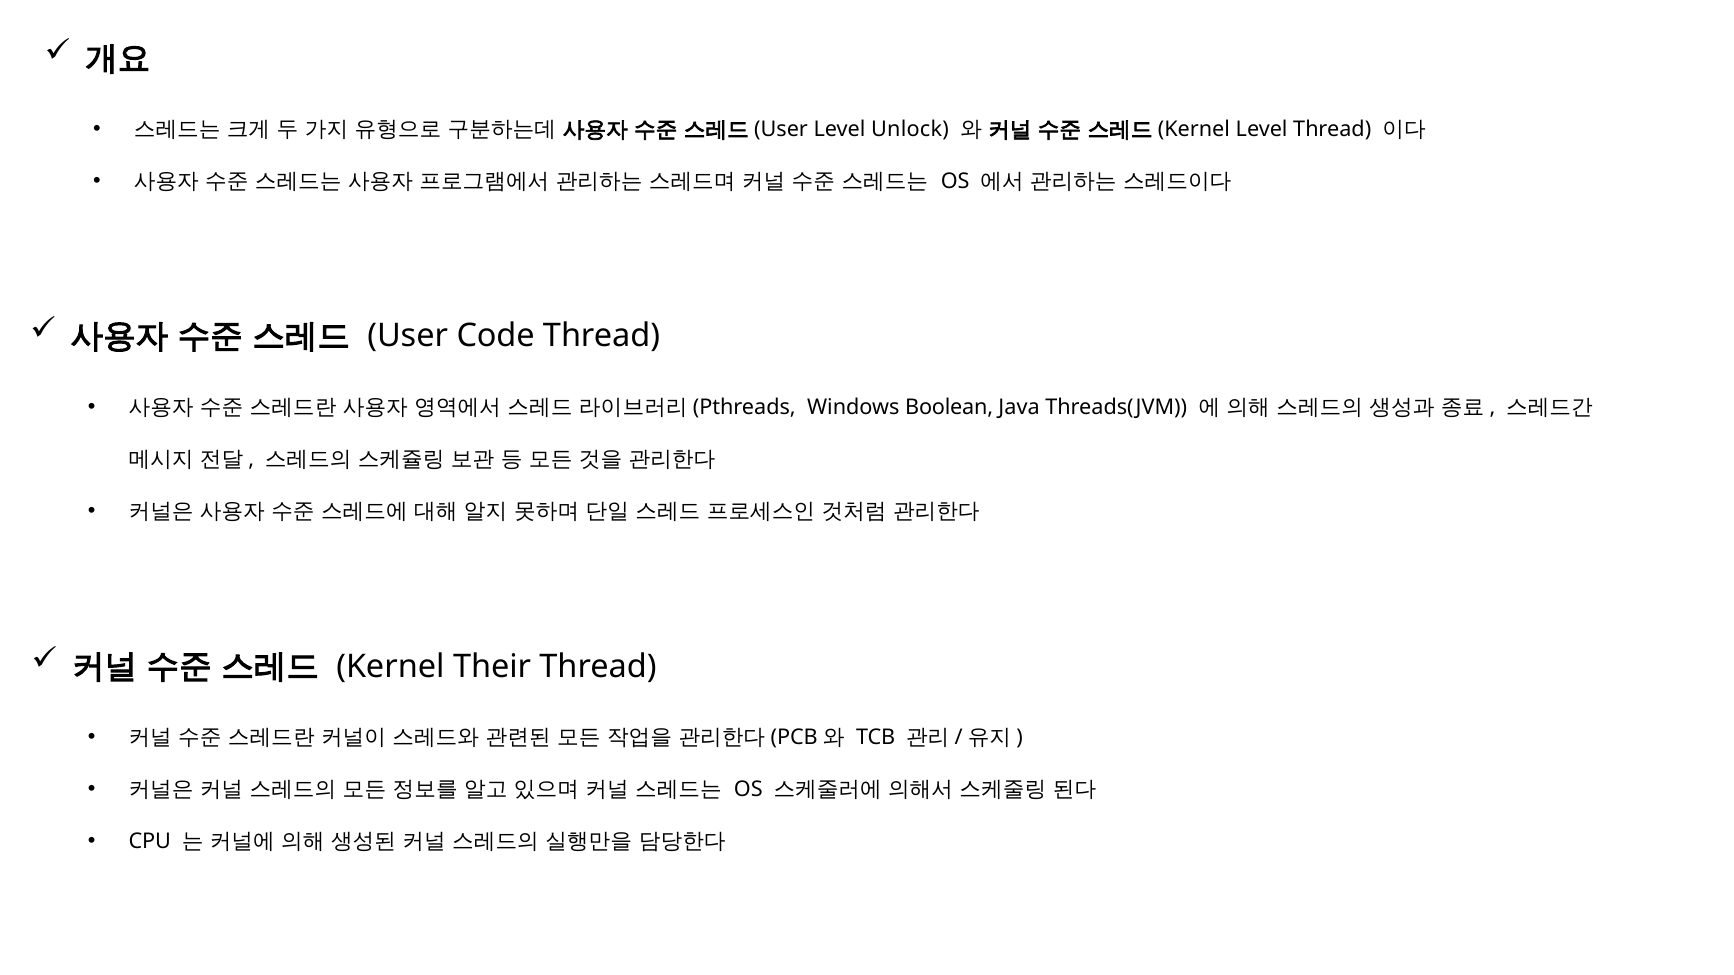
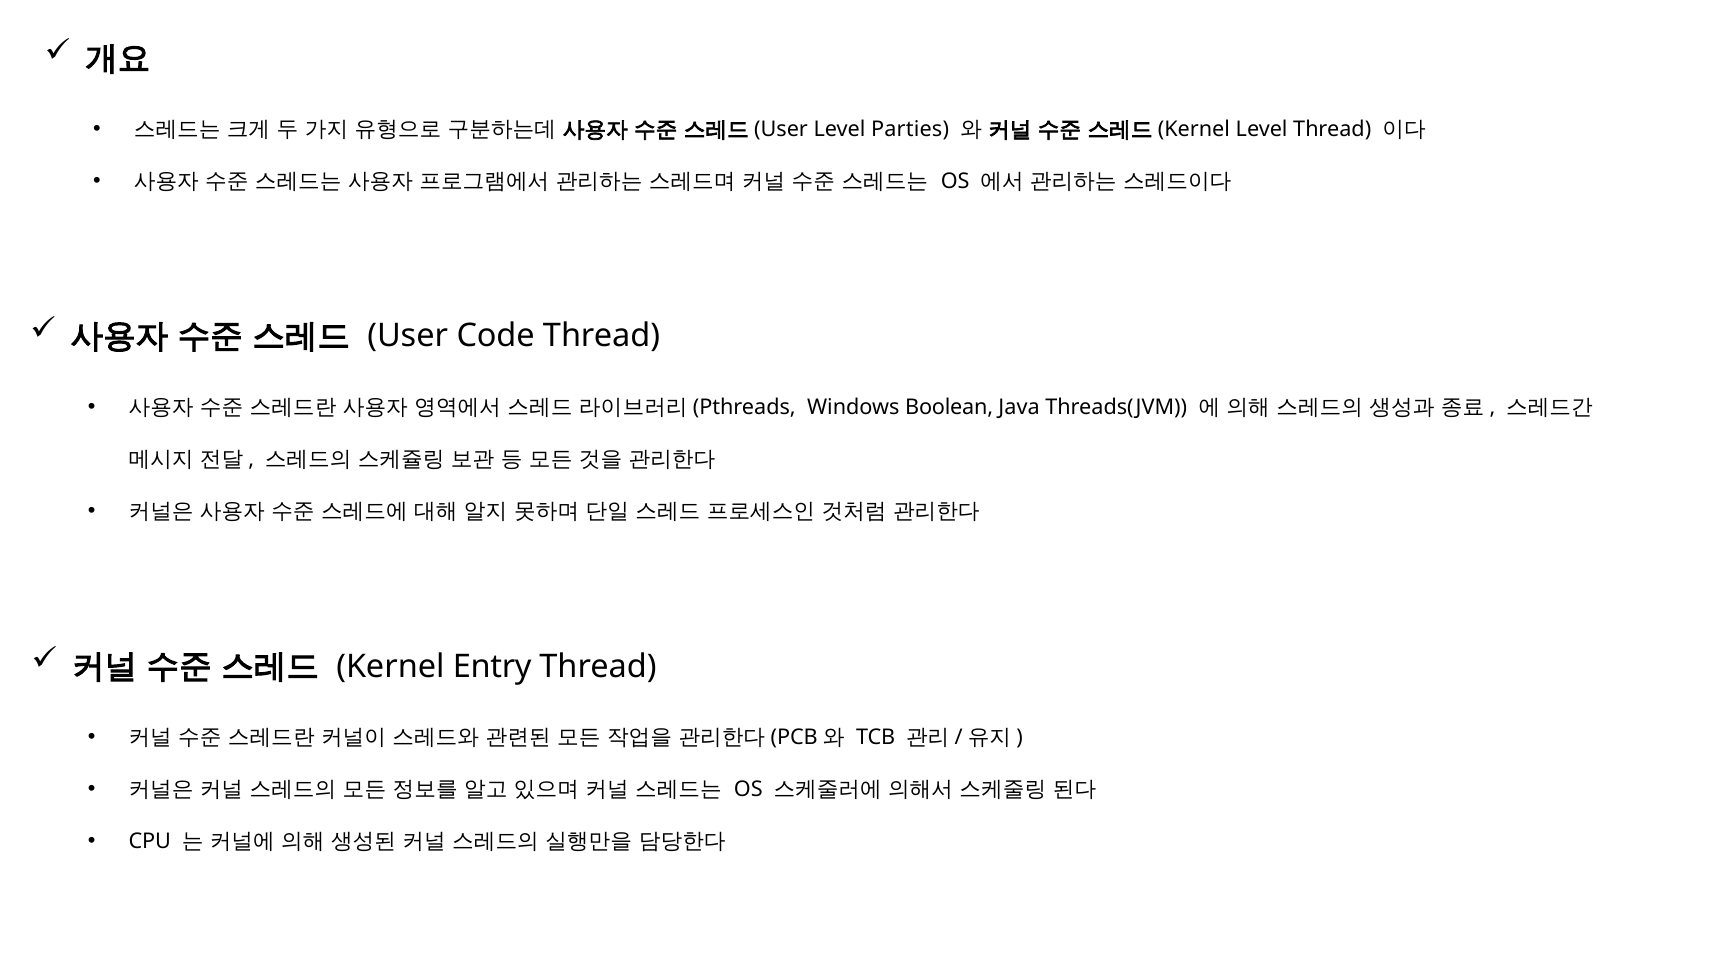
Unlock: Unlock -> Parties (910, 130)
Their: Their -> Entry (492, 667)
